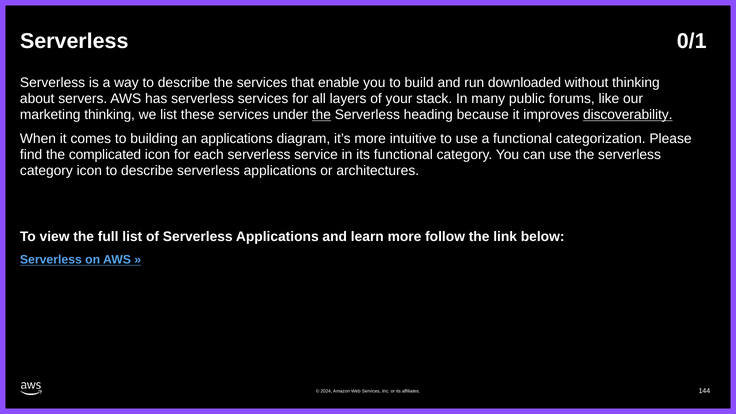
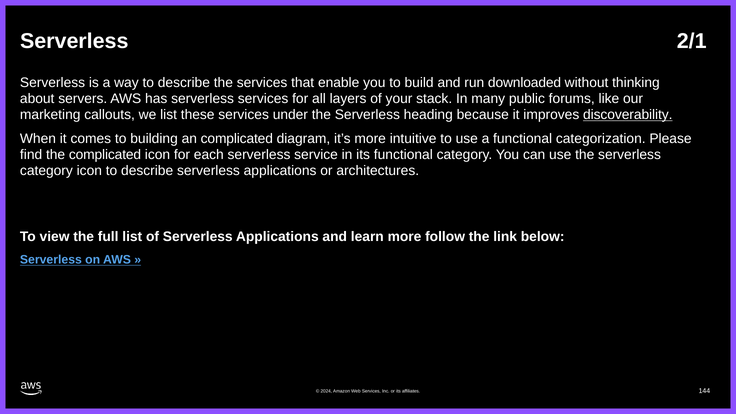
0/1: 0/1 -> 2/1 (692, 41)
marketing thinking: thinking -> callouts (110, 115)
the underline: present -> none (321, 115)
an applications: applications -> complicated (237, 139)
